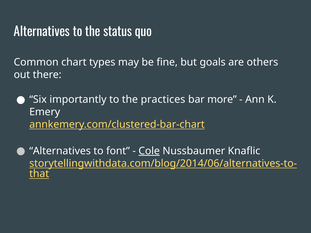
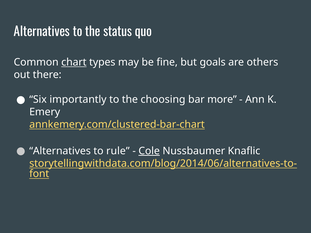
chart underline: none -> present (74, 62)
practices: practices -> choosing (163, 100)
font: font -> rule (118, 151)
that: that -> font (39, 174)
